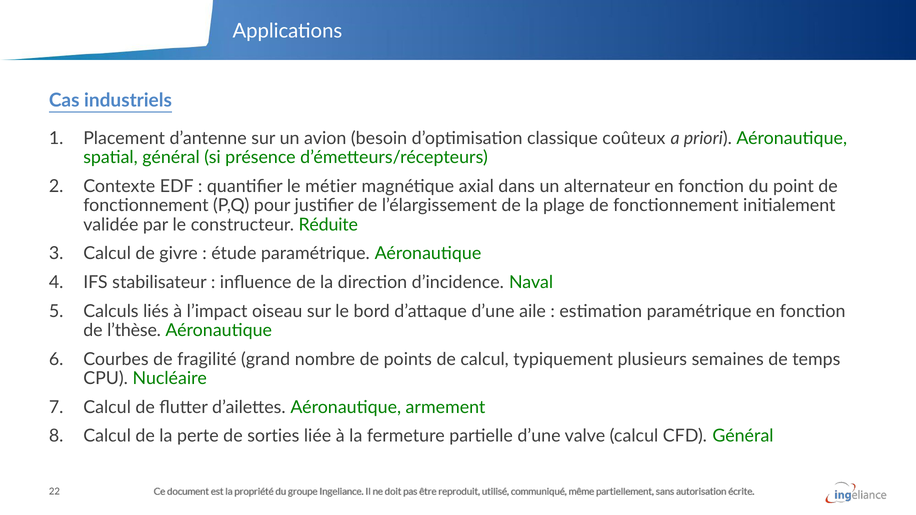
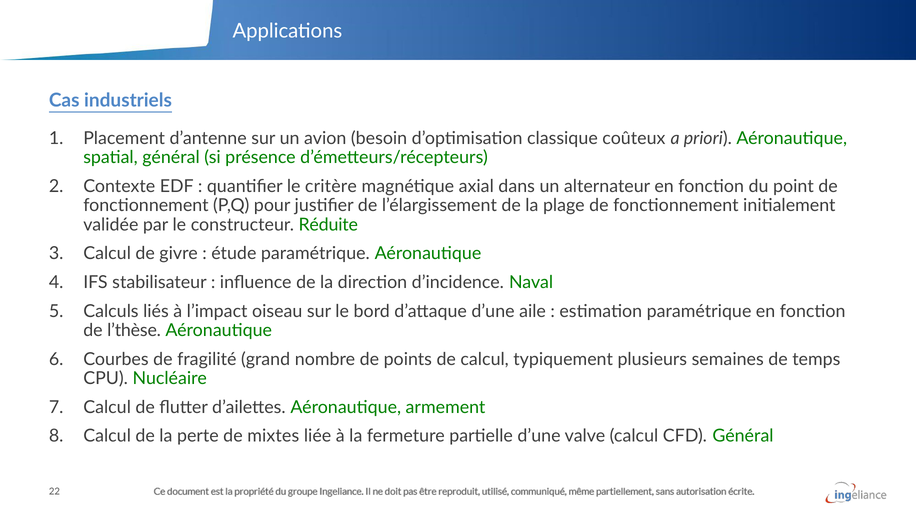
métier: métier -> critère (331, 186)
sorties: sorties -> mixtes (273, 436)
